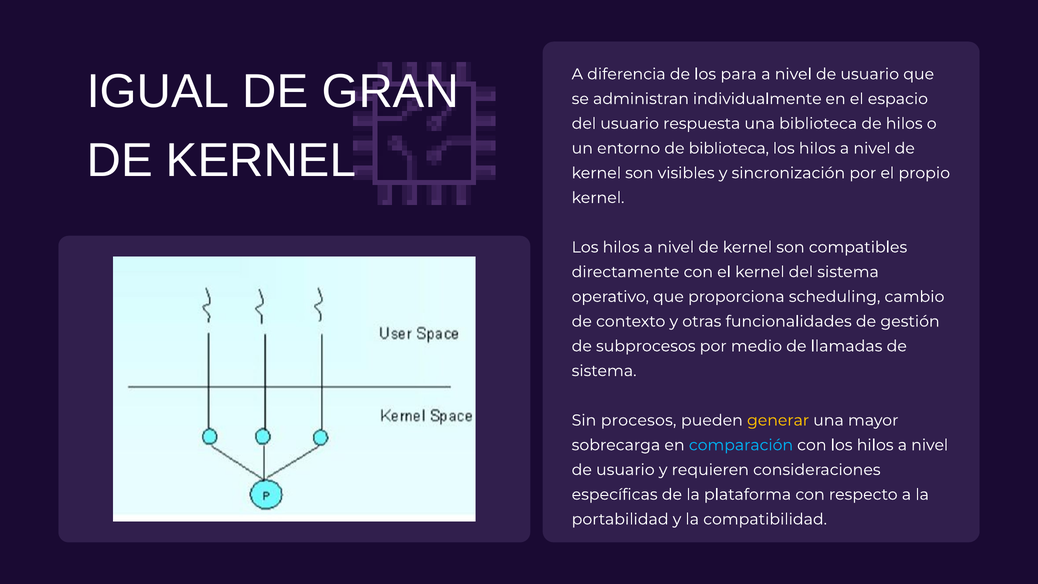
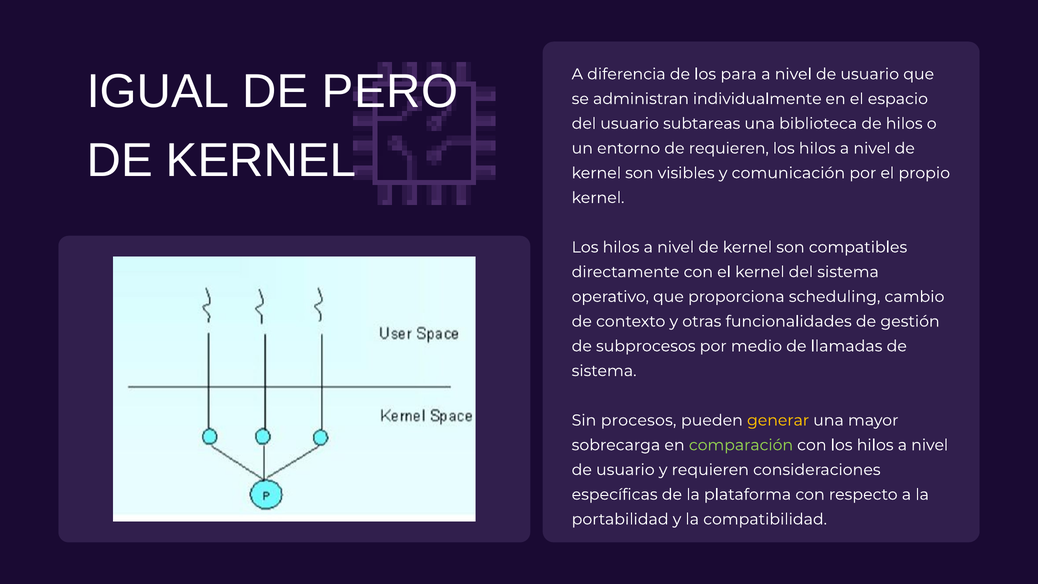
GRAN: GRAN -> PERO (390, 92)
respuesta: respuesta -> subtareas (702, 124)
de biblioteca: biblioteca -> requieren (729, 148)
sincronización: sincronización -> comunicación (788, 173)
comparación colour: light blue -> light green (741, 445)
